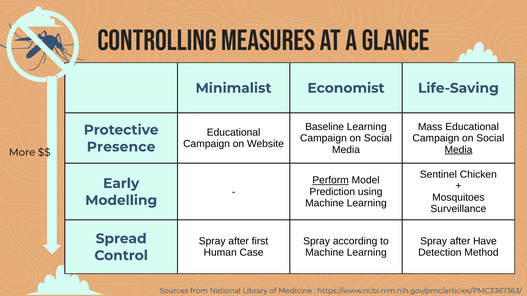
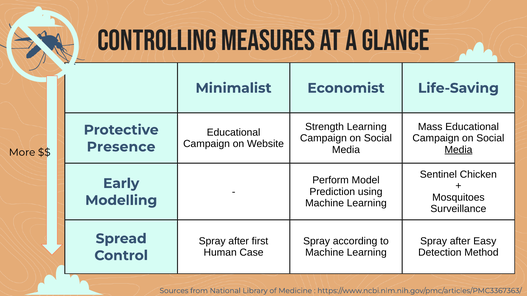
Baseline: Baseline -> Strength (325, 127)
Perform underline: present -> none (331, 180)
Have: Have -> Easy (485, 241)
